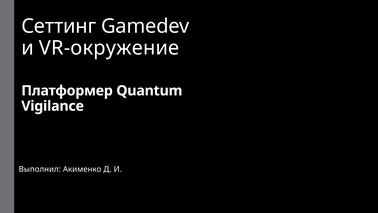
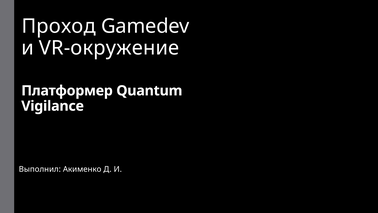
Сеттинг: Сеттинг -> Проход (59, 26)
